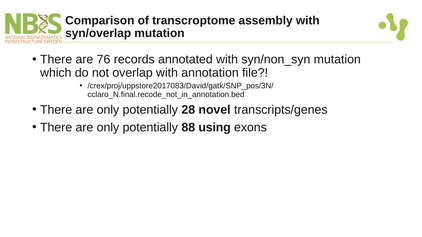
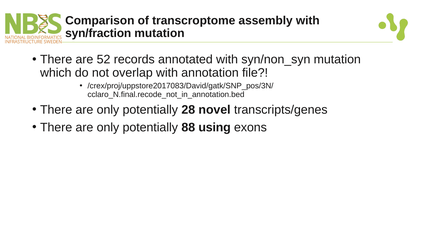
syn/overlap: syn/overlap -> syn/fraction (98, 33)
76: 76 -> 52 (104, 60)
